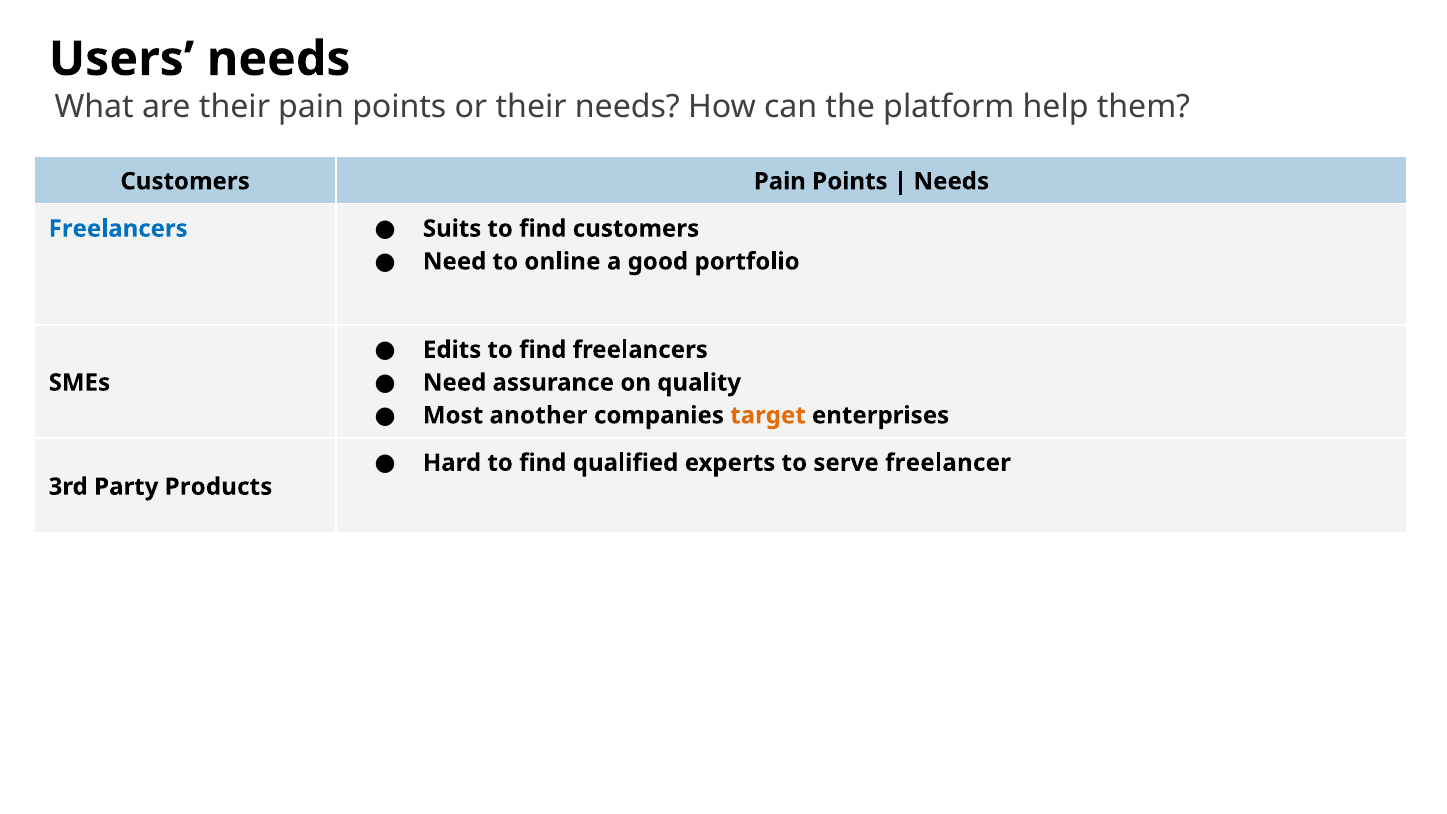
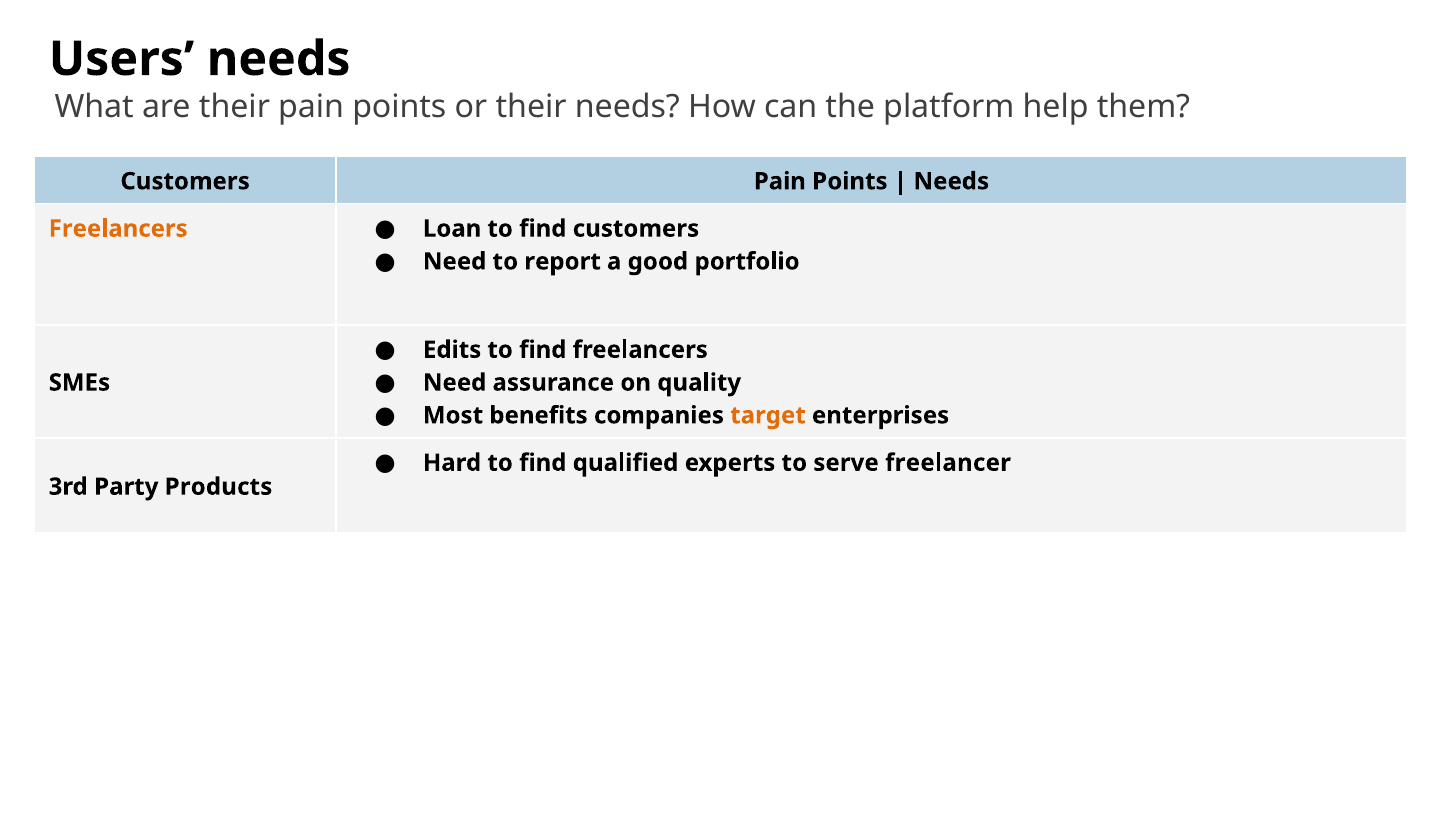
Freelancers colour: blue -> orange (118, 229)
Suits: Suits -> Loan (452, 229)
online: online -> report (563, 262)
another: another -> benefits (539, 415)
